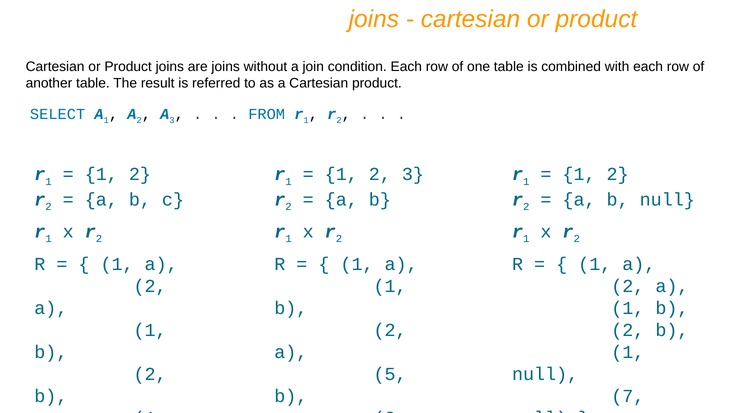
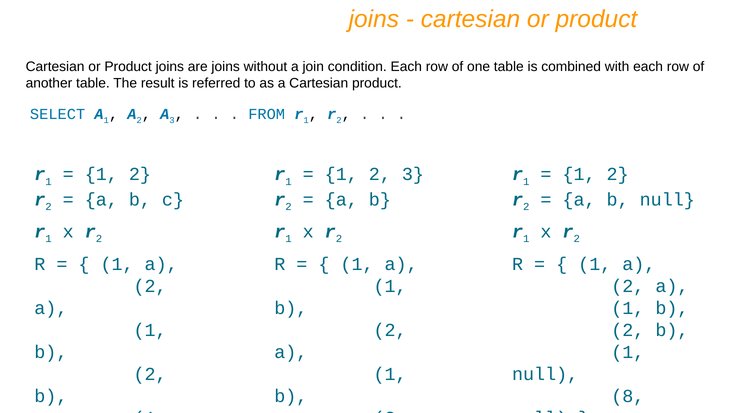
5: 5 -> 1 (390, 375)
7: 7 -> 8 (628, 397)
